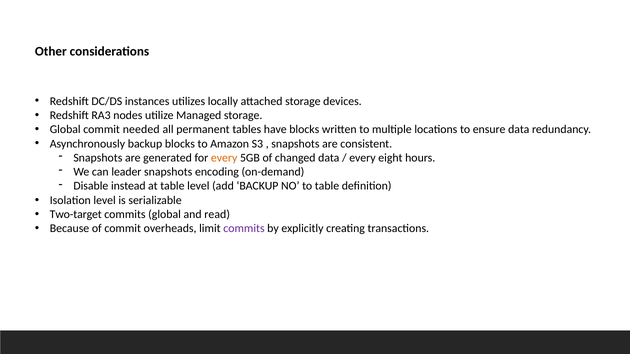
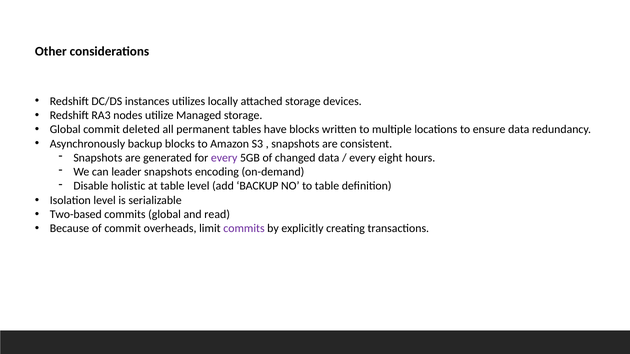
needed: needed -> deleted (141, 130)
every colour: orange -> purple (224, 158)
instead: instead -> holistic (128, 186)
Two-target: Two-target -> Two-based (76, 215)
